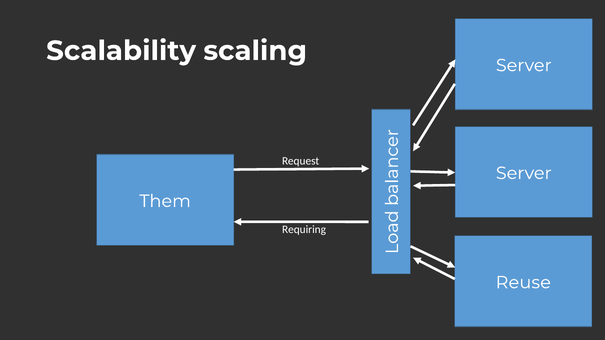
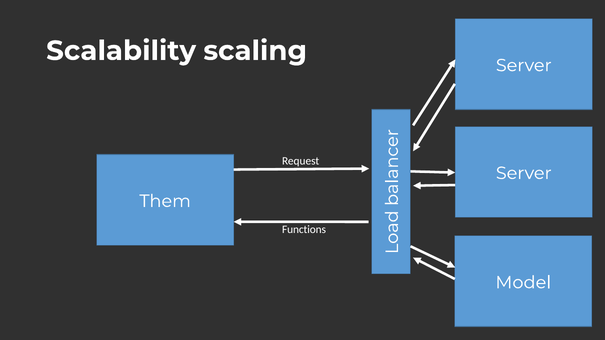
Requiring: Requiring -> Functions (304, 230)
Reuse: Reuse -> Model (523, 283)
